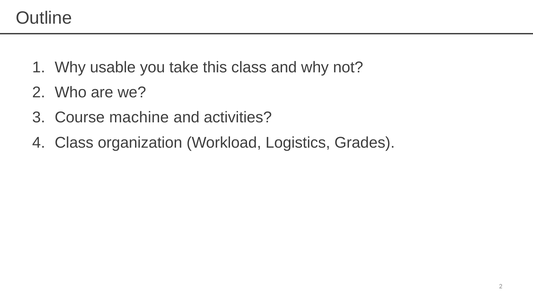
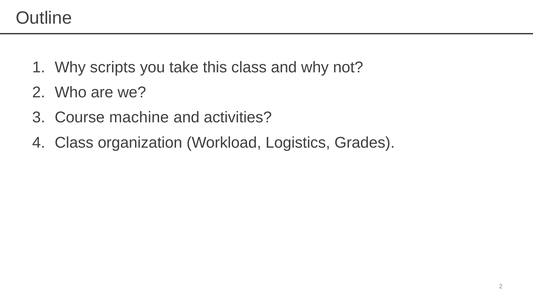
usable: usable -> scripts (113, 67)
